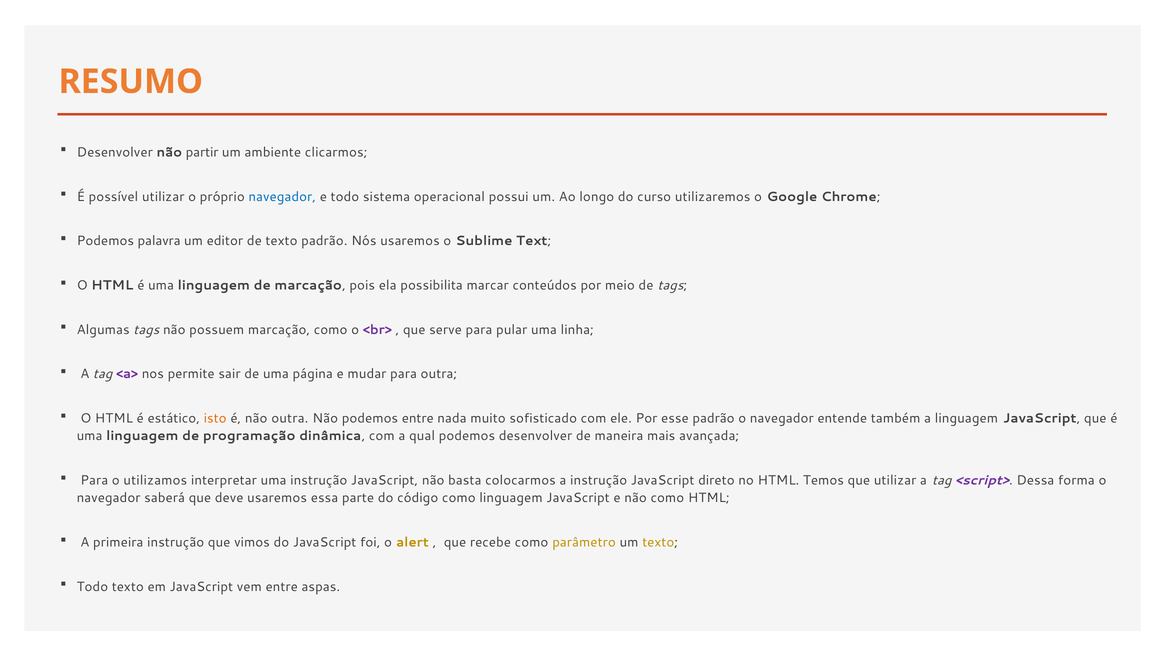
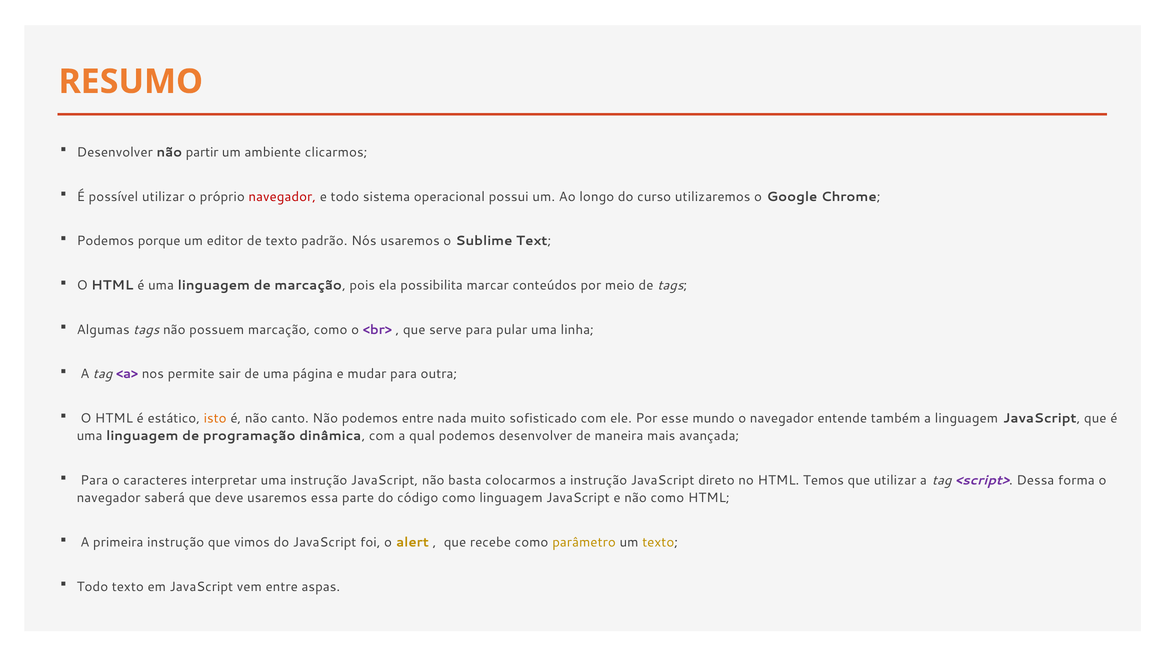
navegador colour: blue -> red (282, 196)
palavra: palavra -> porque (159, 241)
não outra: outra -> canto (290, 418)
esse padrão: padrão -> mundo (714, 418)
utilizamos: utilizamos -> caracteres (155, 480)
